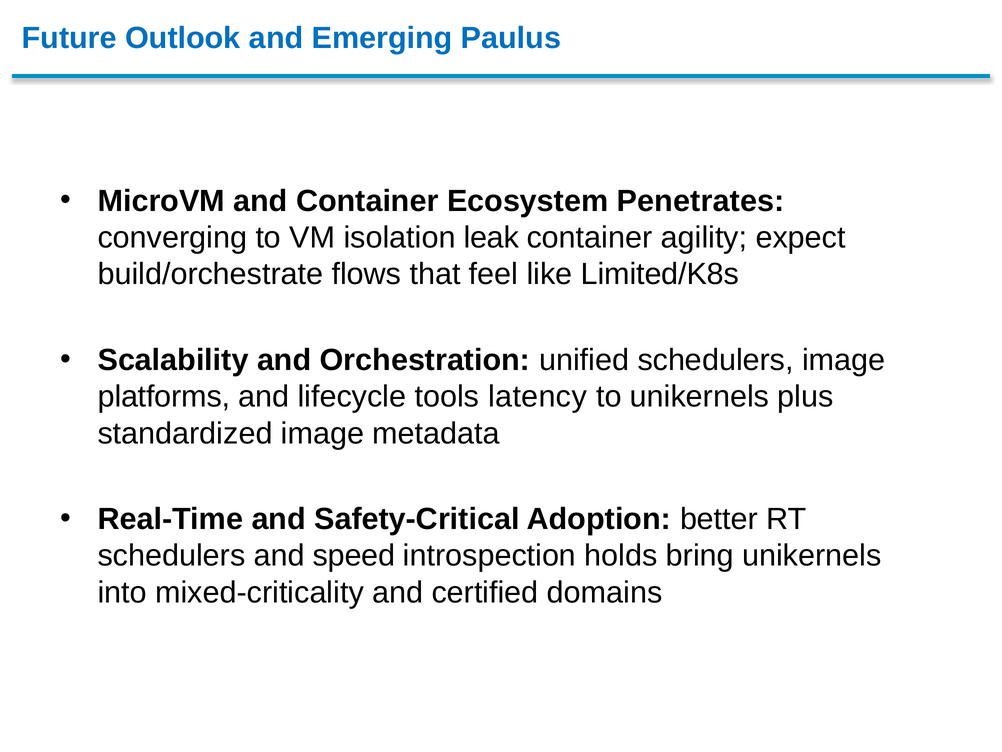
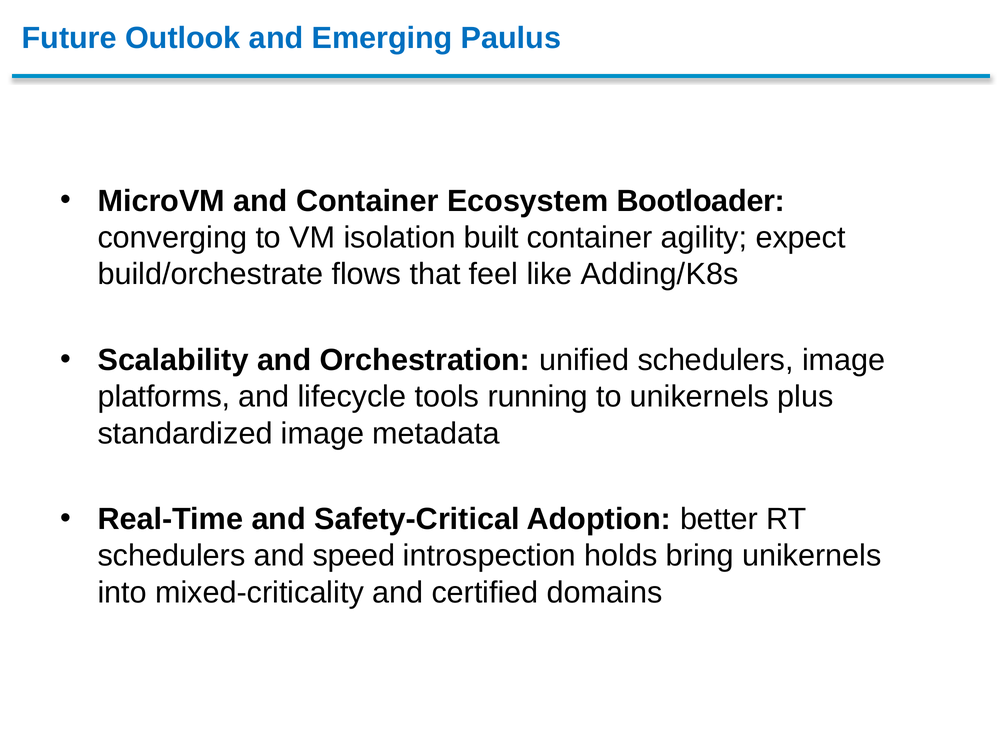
Penetrates: Penetrates -> Bootloader (701, 201)
leak: leak -> built (491, 238)
Limited/K8s: Limited/K8s -> Adding/K8s (660, 274)
latency: latency -> running (538, 396)
